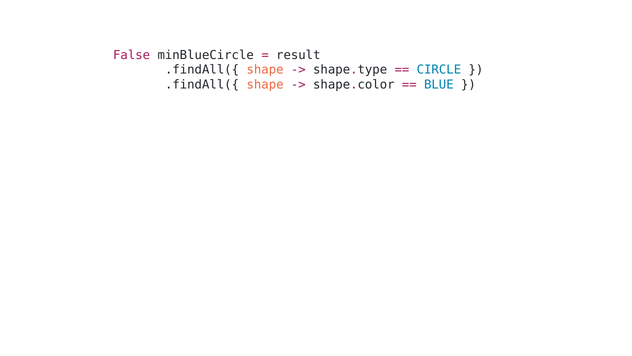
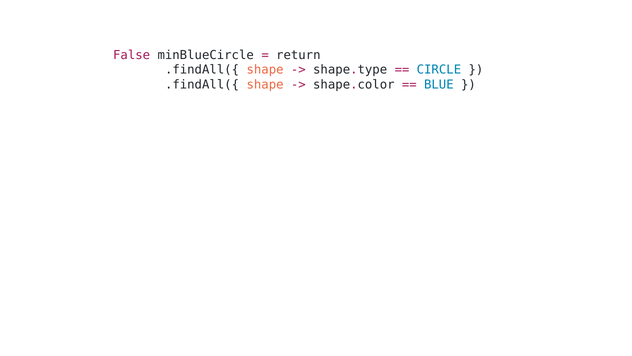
result: result -> return (298, 55)
